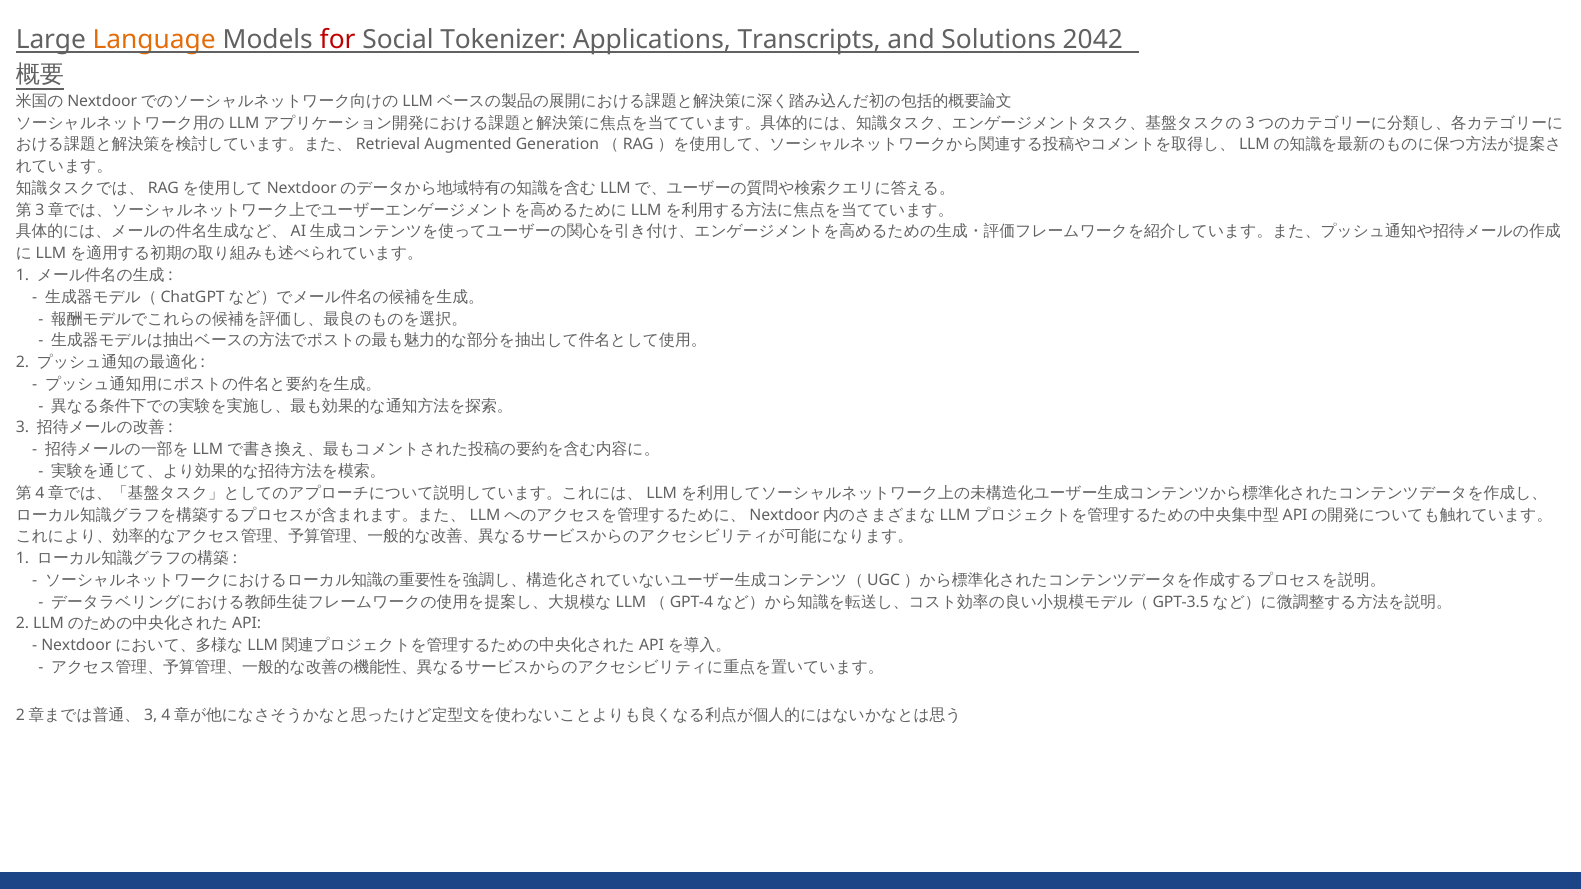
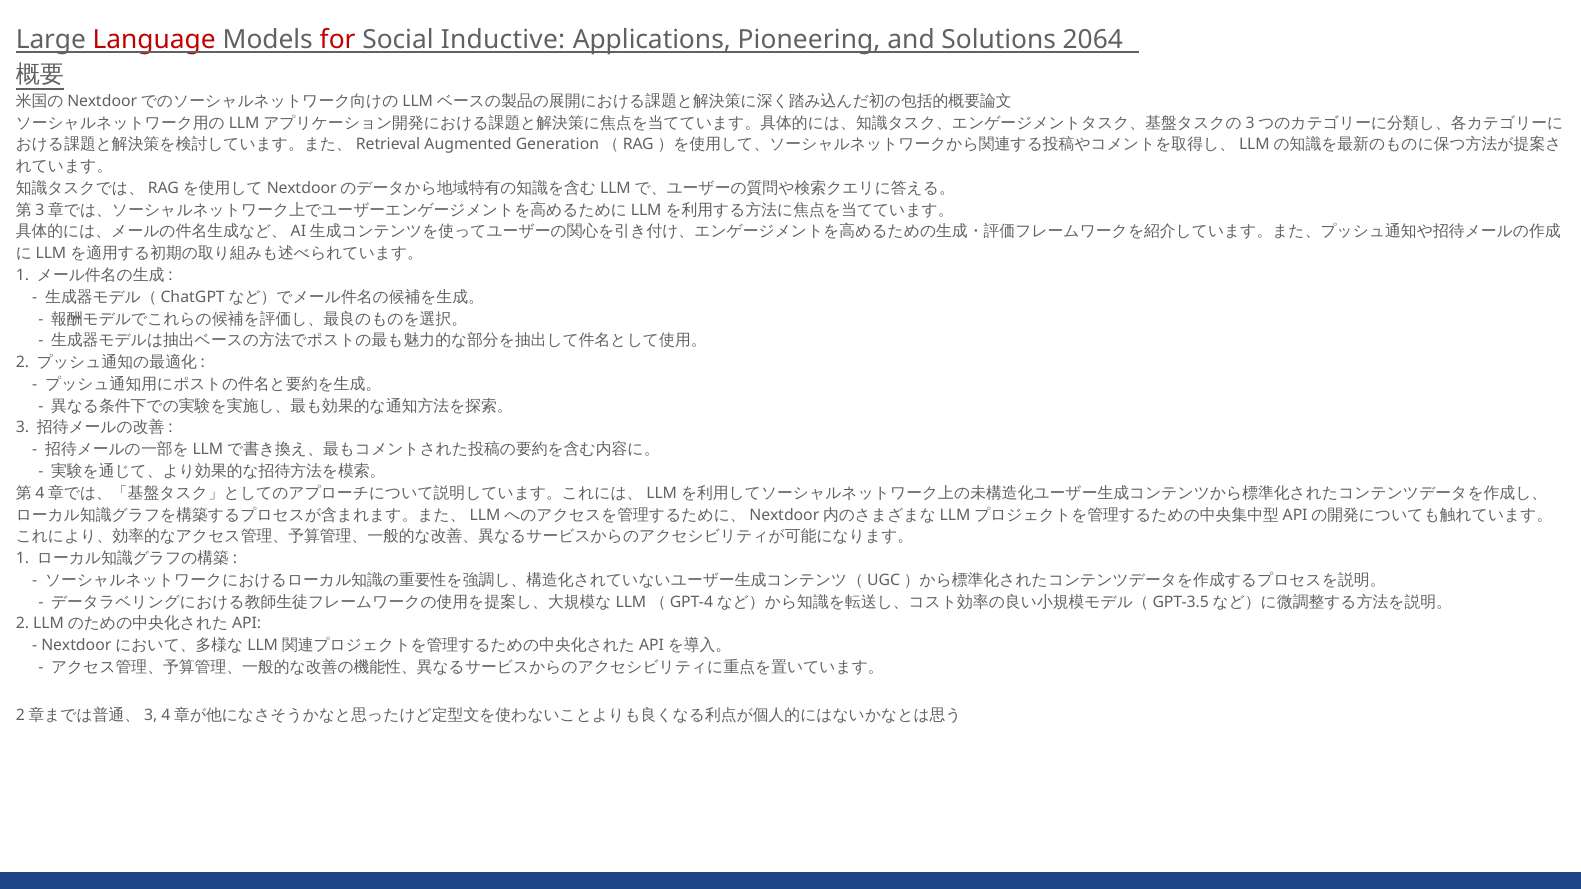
Language colour: orange -> red (154, 40)
Tokenizer: Tokenizer -> Inductive (503, 40)
Transcripts: Transcripts -> Pioneering (809, 40)
2042: 2042 -> 2064 (1093, 40)
